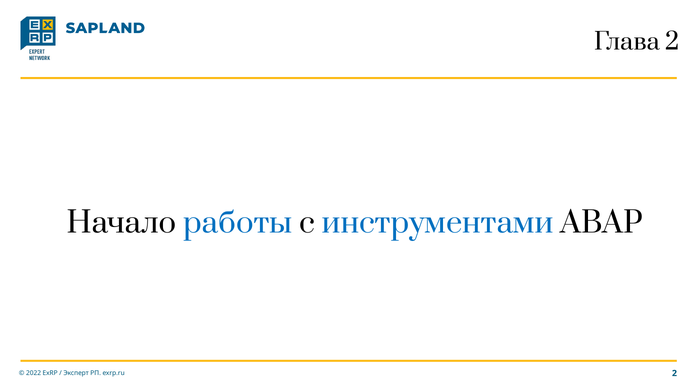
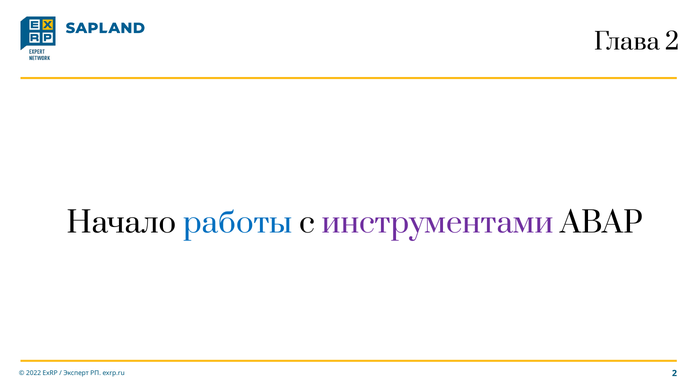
инструментами colour: blue -> purple (438, 224)
